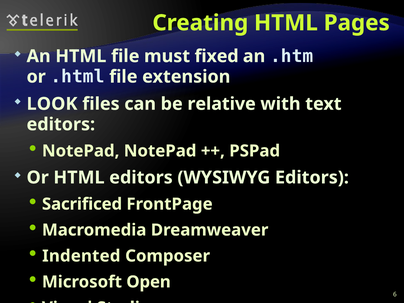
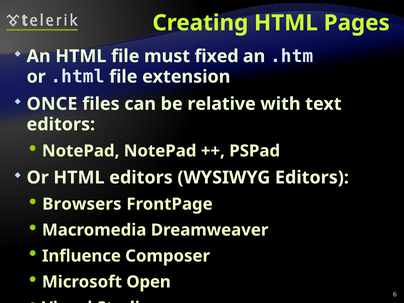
LOOK: LOOK -> ONCE (52, 104)
Sacrificed: Sacrificed -> Browsers (82, 204)
Indented: Indented -> Influence (81, 256)
